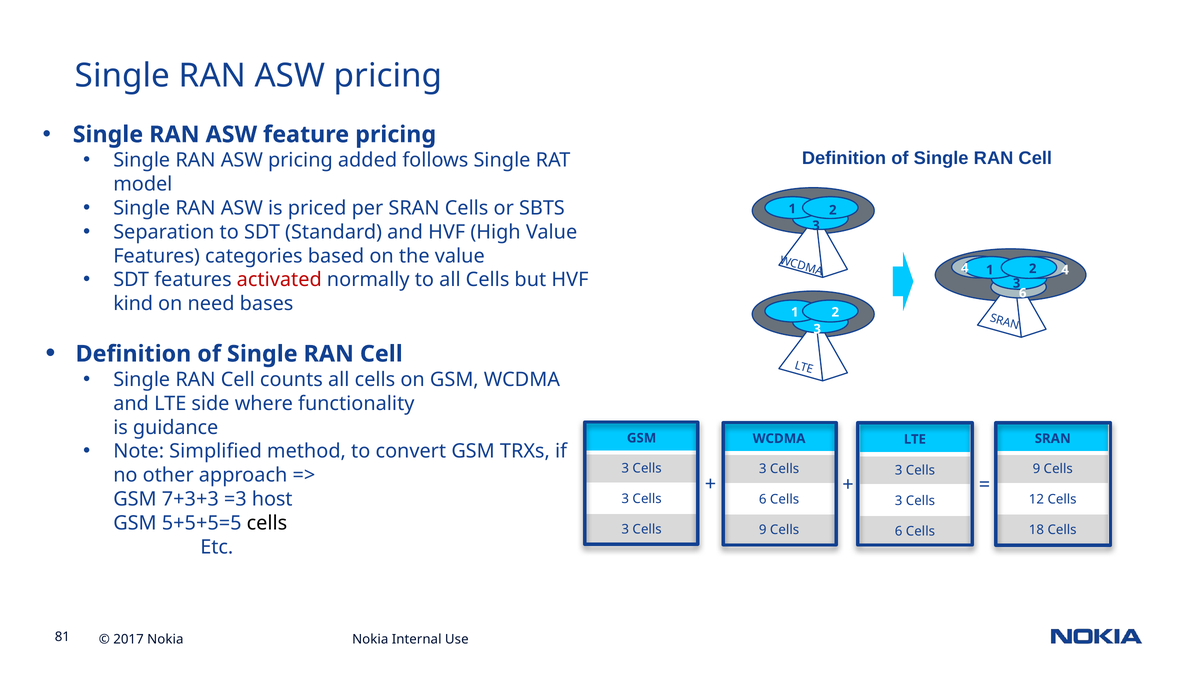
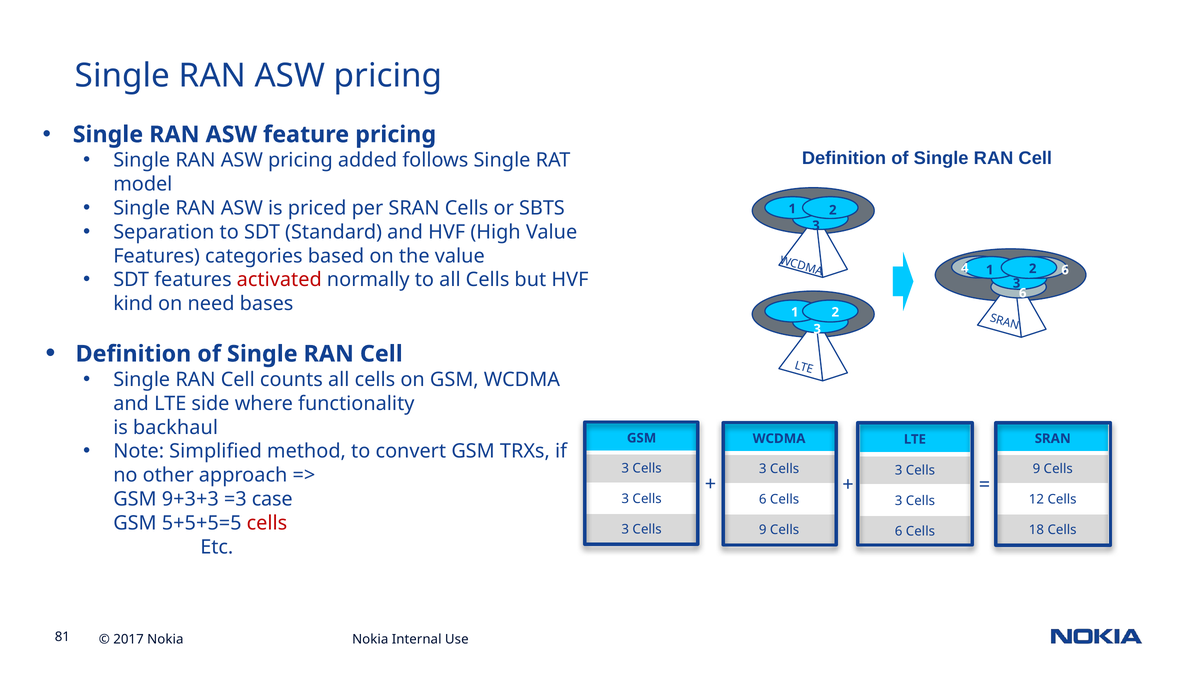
2 4: 4 -> 6 (1065, 270)
guidance: guidance -> backhaul (176, 427)
7+3+3: 7+3+3 -> 9+3+3 (190, 499)
host: host -> case (272, 499)
cells colour: black -> red (267, 523)
